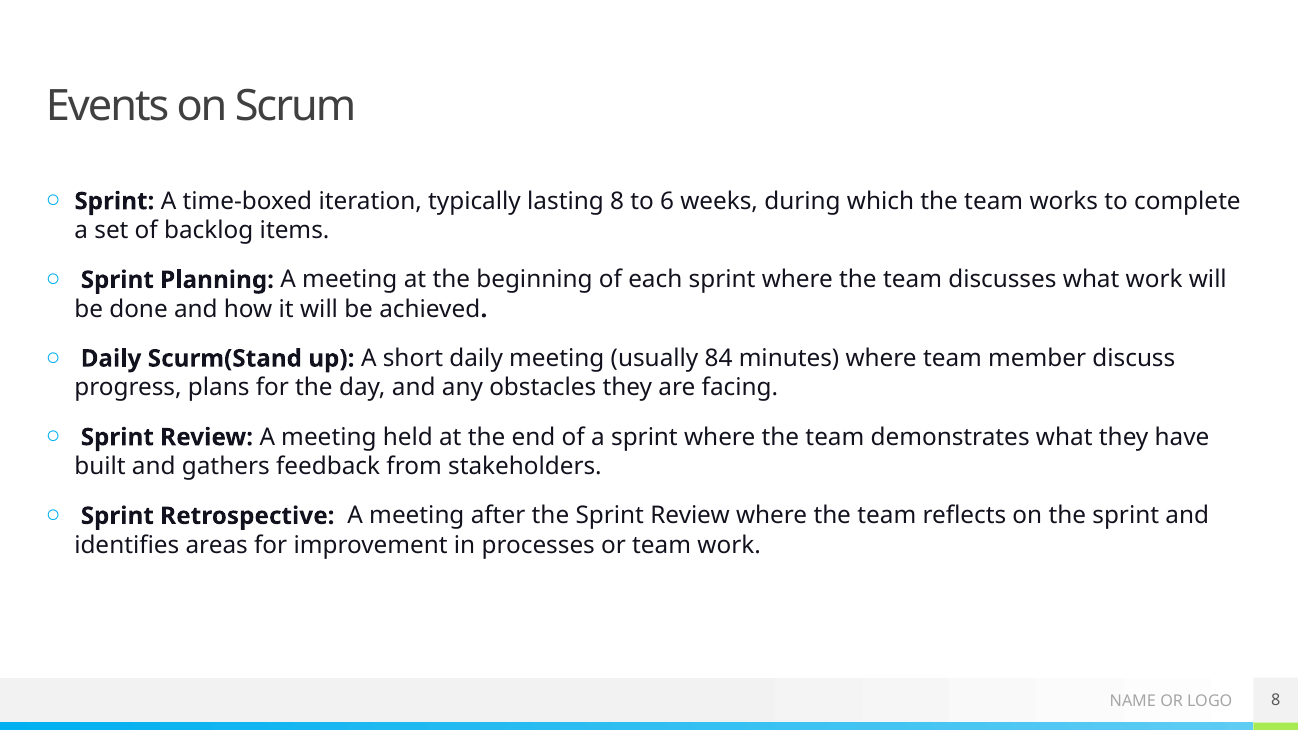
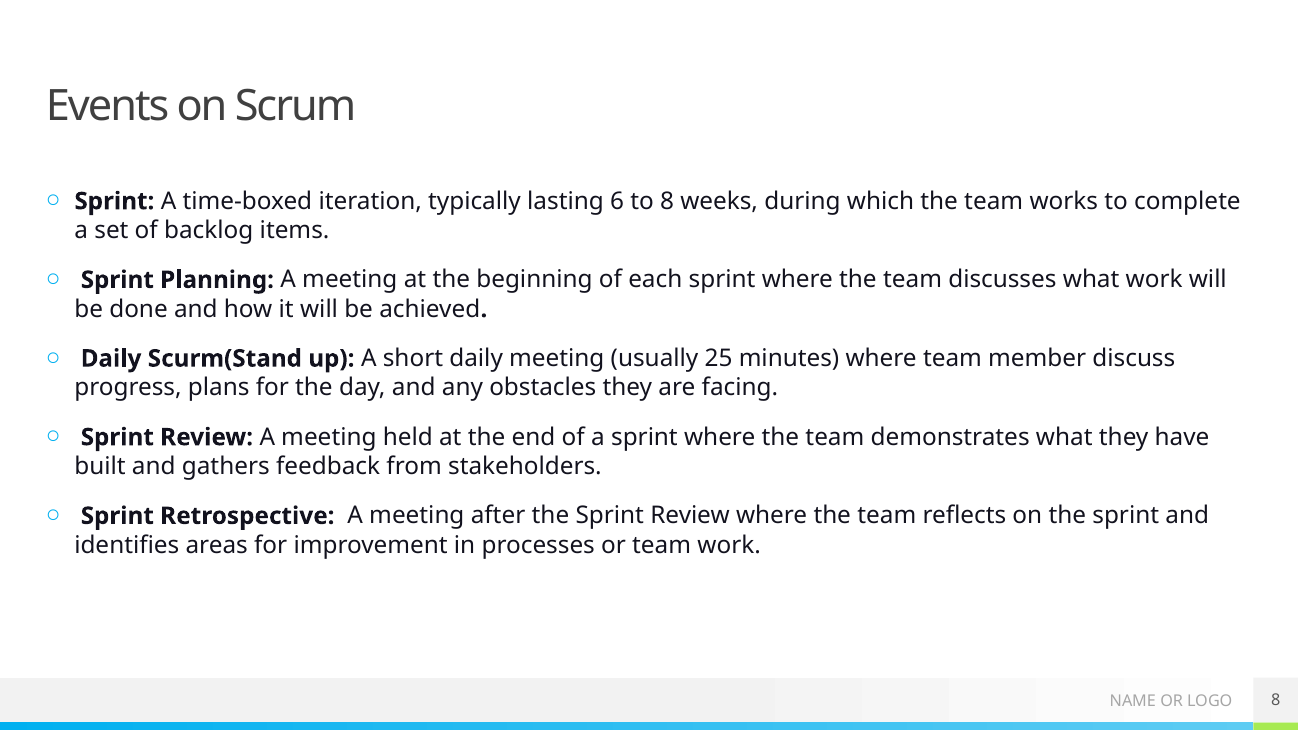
lasting 8: 8 -> 6 (617, 201)
to 6: 6 -> 8 (667, 201)
84: 84 -> 25 (719, 359)
